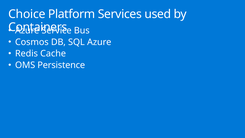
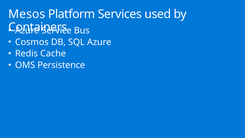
Choice: Choice -> Mesos (27, 14)
